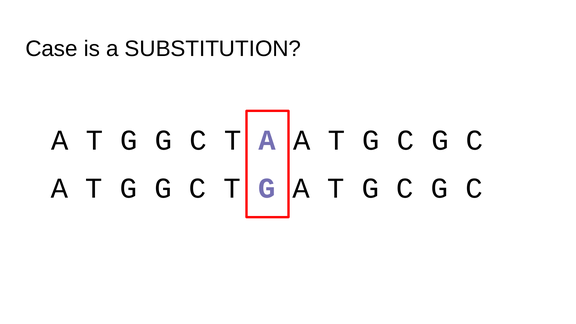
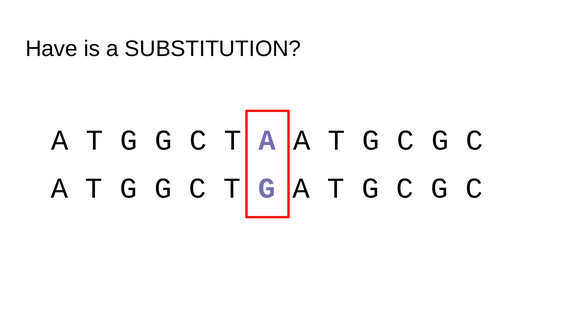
Case: Case -> Have (51, 49)
